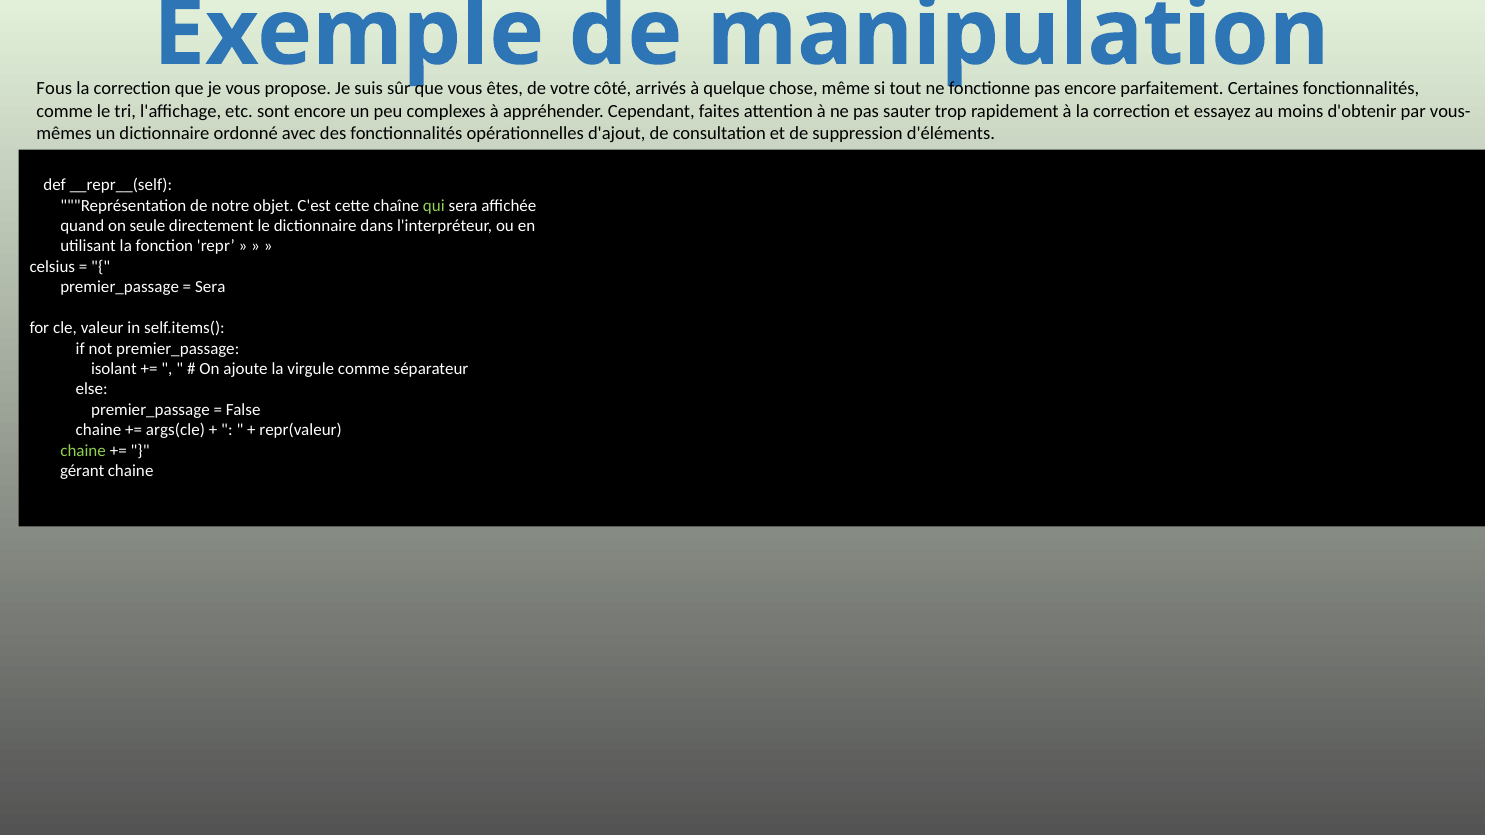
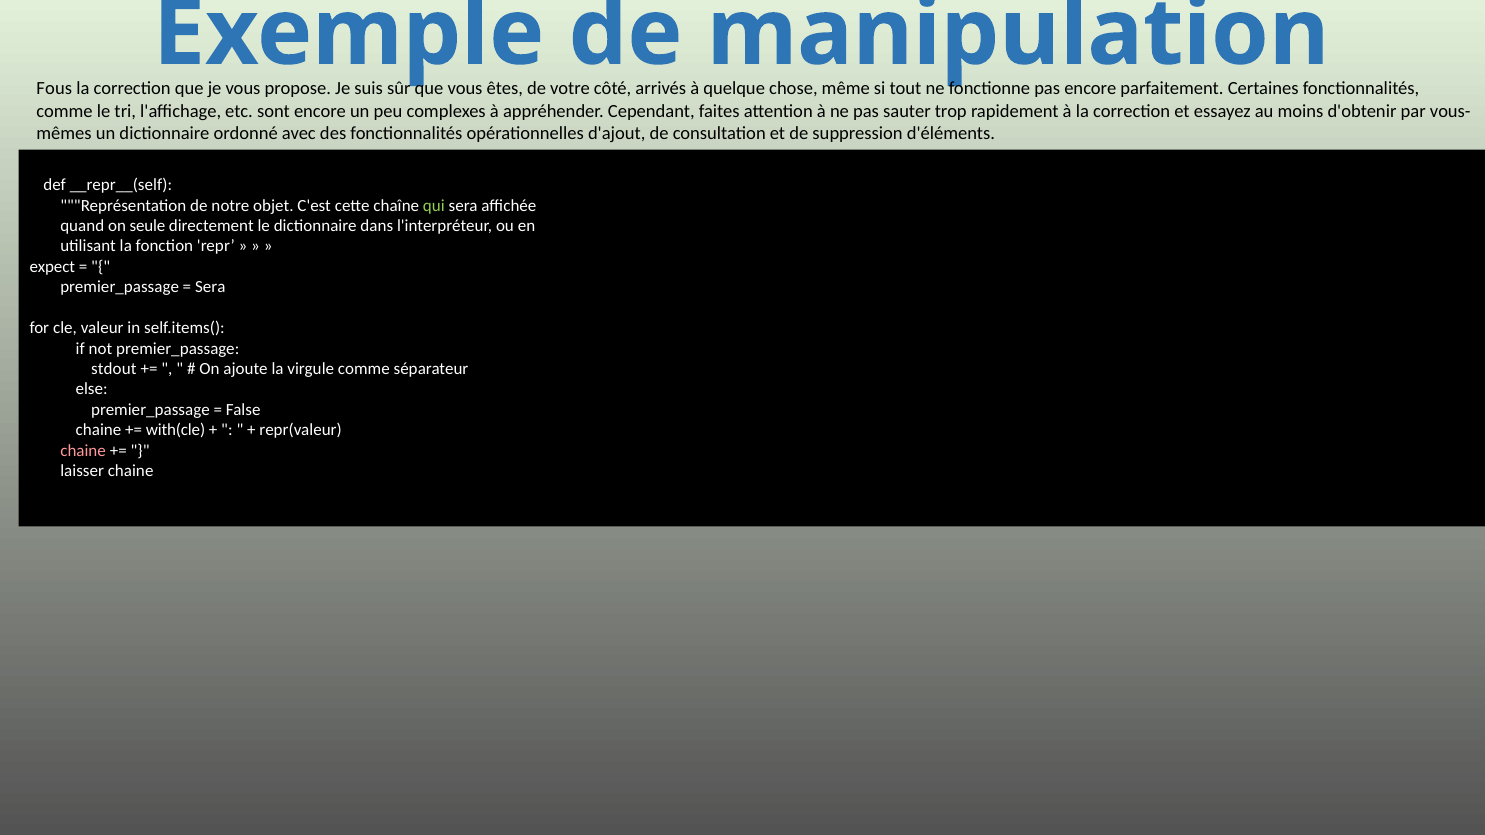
celsius: celsius -> expect (52, 267)
isolant: isolant -> stdout (114, 369)
args(cle: args(cle -> with(cle (176, 430)
chaine colour: light green -> pink (83, 451)
gérant: gérant -> laisser (82, 471)
